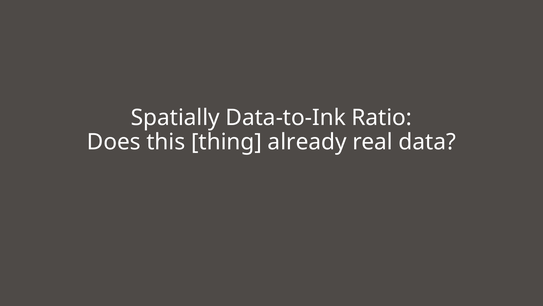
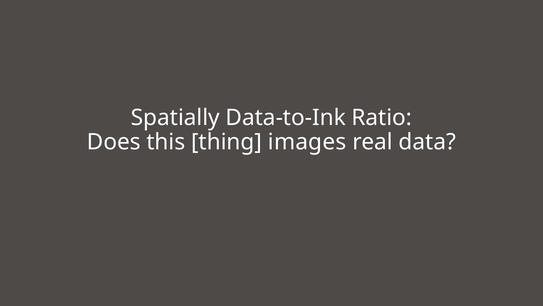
already: already -> images (307, 142)
